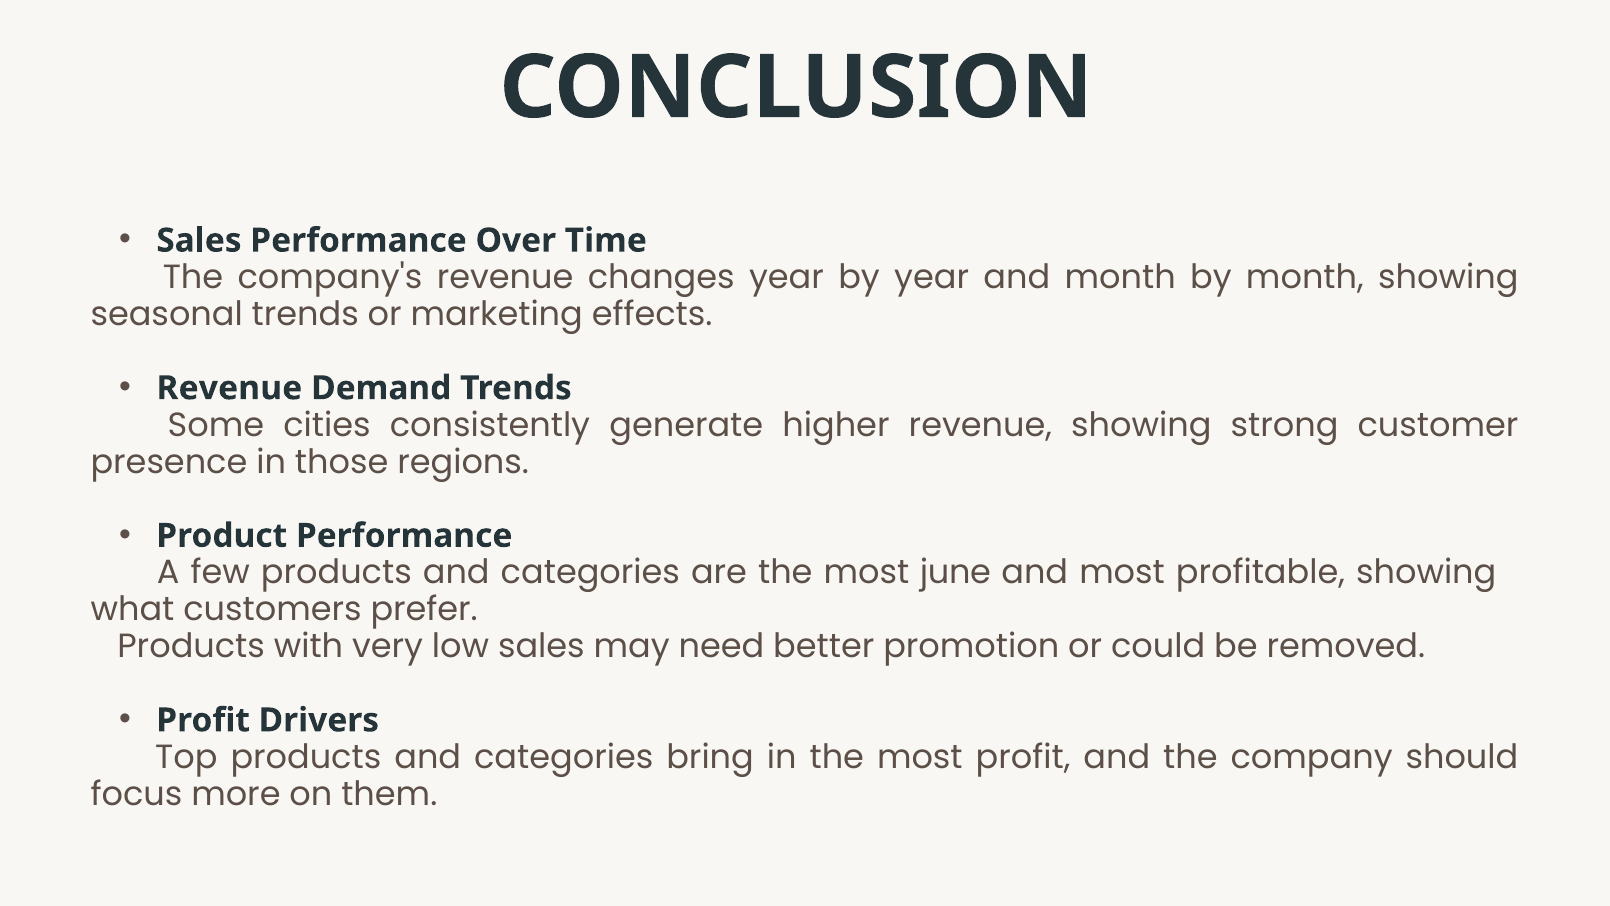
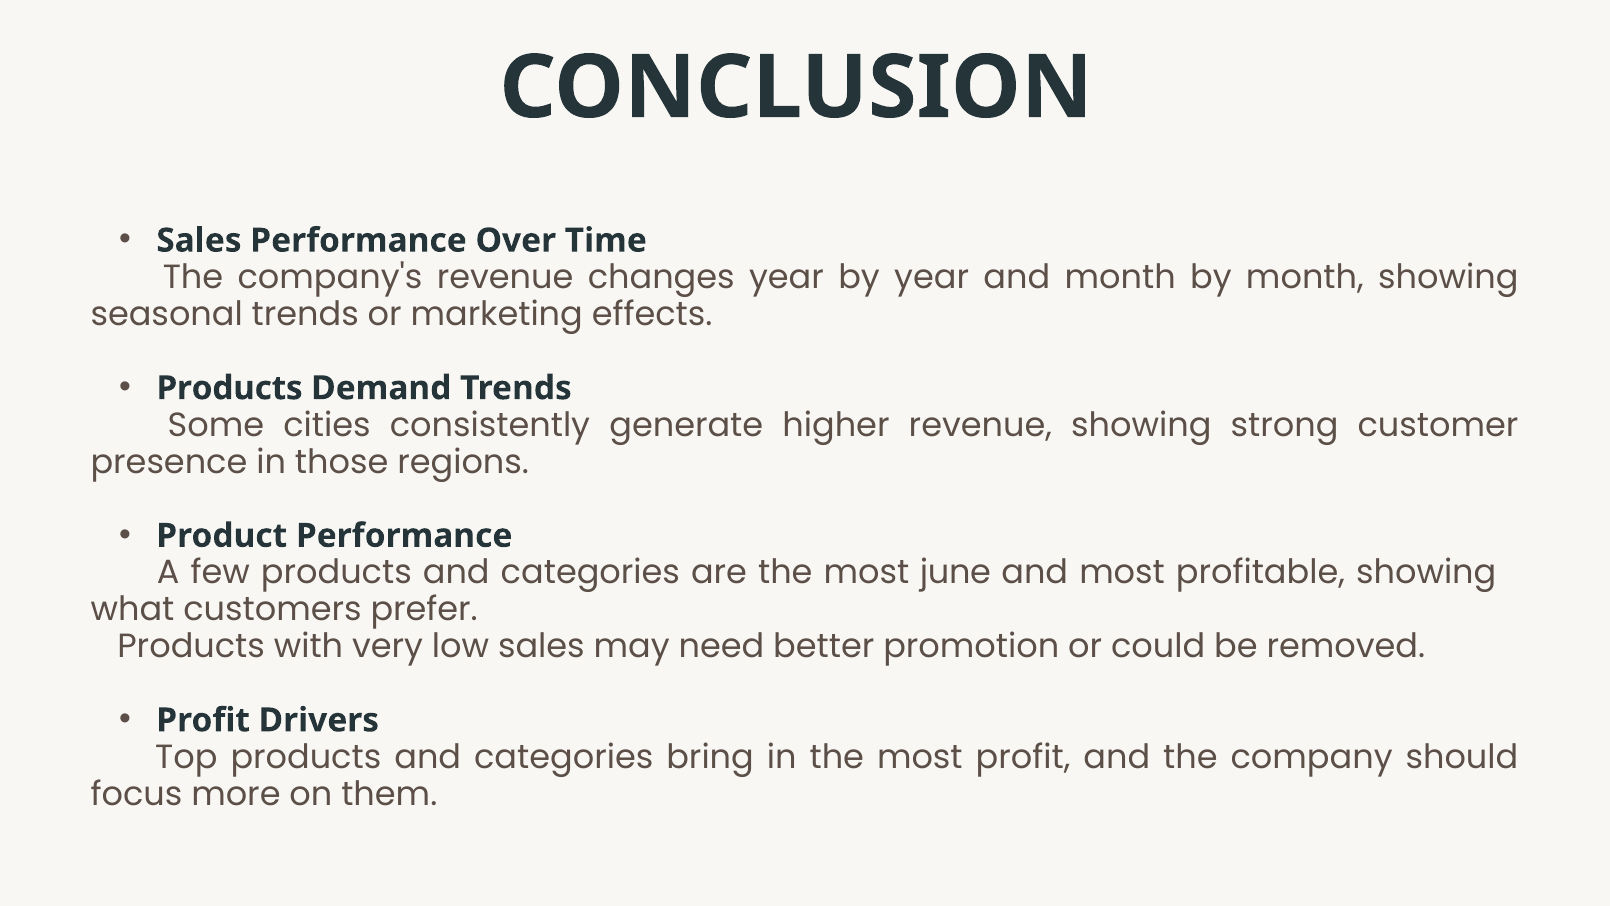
Revenue: Revenue -> Products (230, 388)
